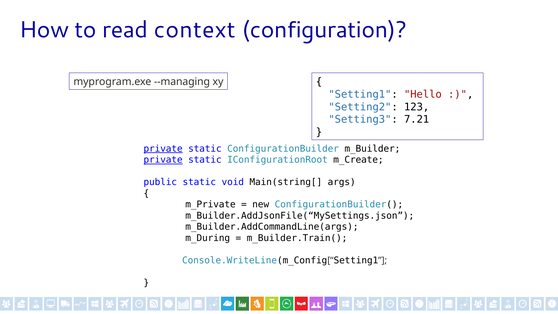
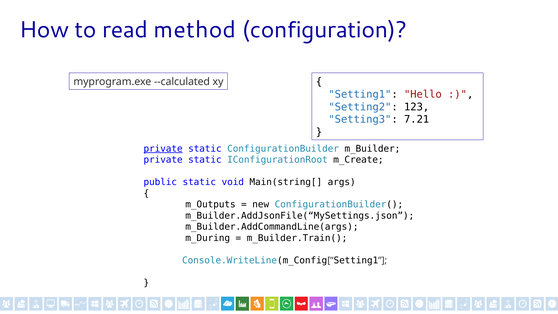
context: context -> method (195, 30)
--managing: --managing -> --calculated (182, 82)
private underline: present -> none (163, 160)
m_Private: m_Private -> m_Outputs (210, 204)
